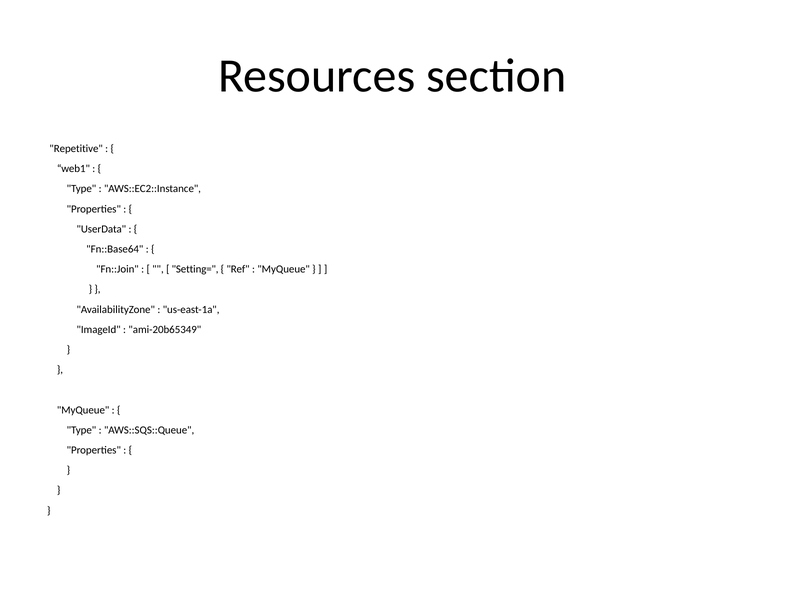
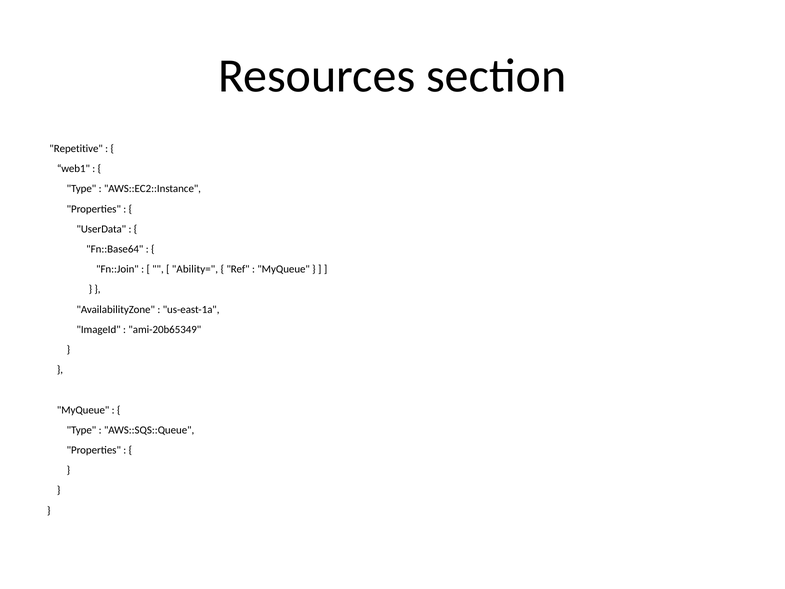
Setting=: Setting= -> Ability= (195, 269)
